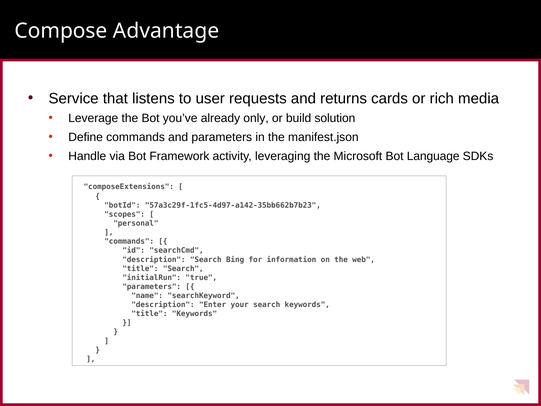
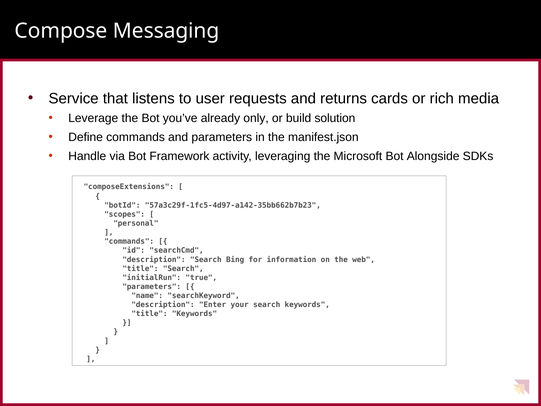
Advantage: Advantage -> Messaging (166, 31)
Language: Language -> Alongside (433, 156)
